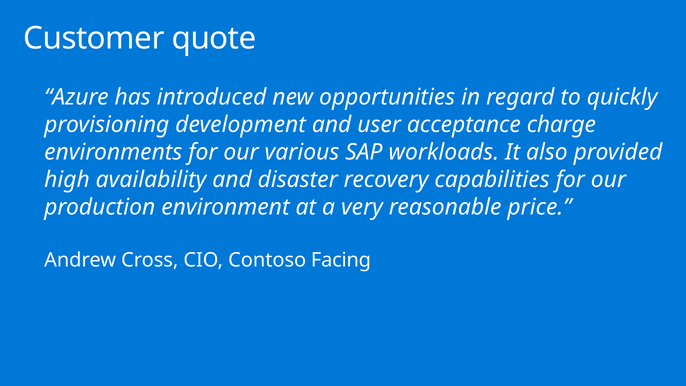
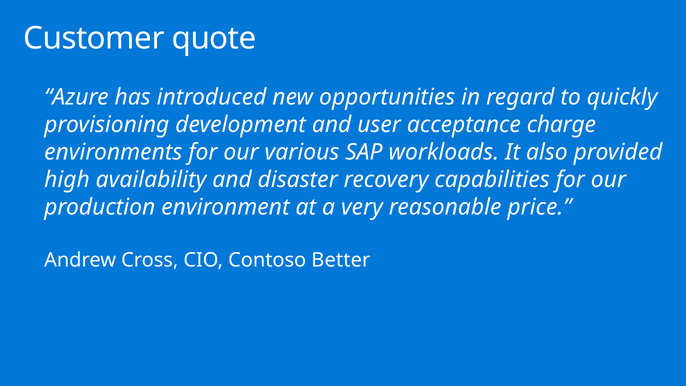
Facing: Facing -> Better (341, 260)
